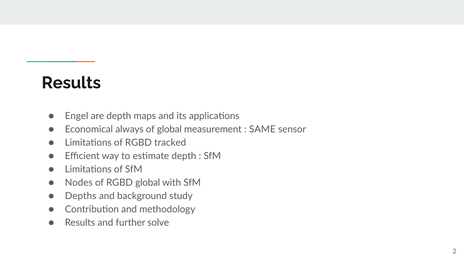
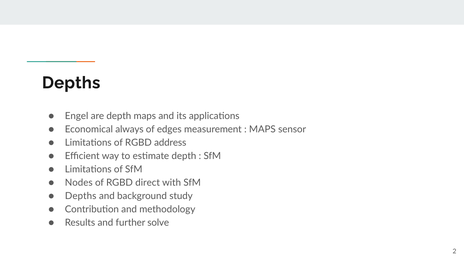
Results: Results -> Depths (71, 83)
of global: global -> edges (169, 129)
SAME: SAME -> MAPS (262, 129)
tracked: tracked -> address (170, 143)
RGBD global: global -> direct (148, 183)
